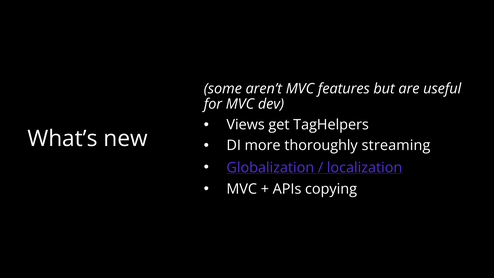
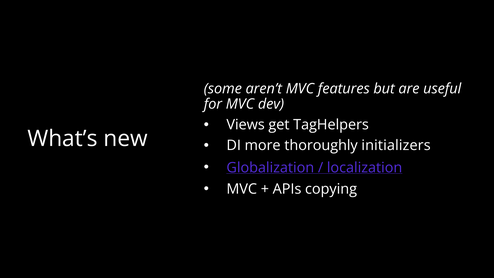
streaming: streaming -> initializers (396, 145)
